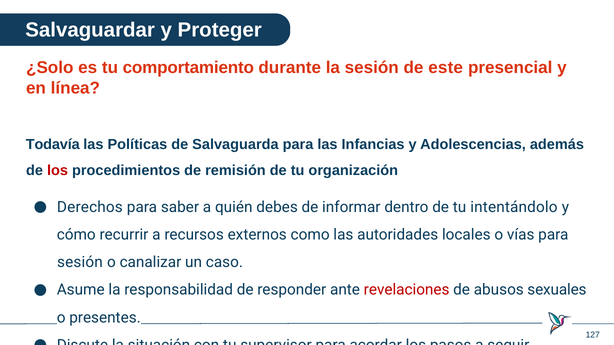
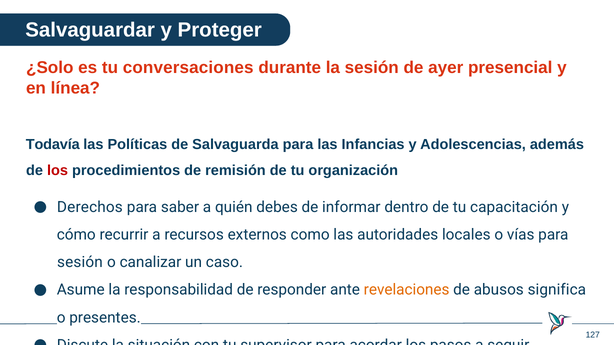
comportamiento: comportamiento -> conversaciones (188, 68)
este: este -> ayer (446, 68)
intentándolo: intentándolo -> capacitación (514, 207)
revelaciones colour: red -> orange (407, 290)
sexuales: sexuales -> significa (557, 290)
